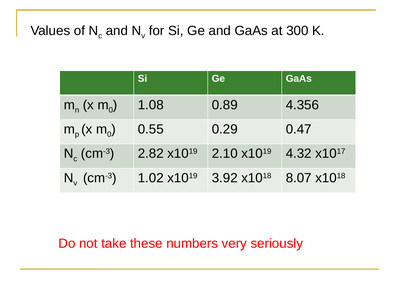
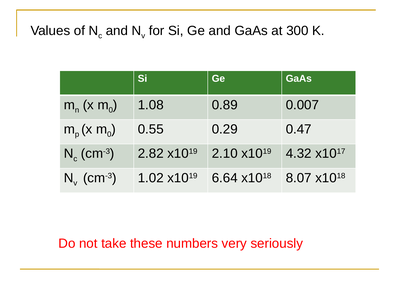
4.356: 4.356 -> 0.007 (302, 105)
3.92: 3.92 -> 6.64 (225, 178)
